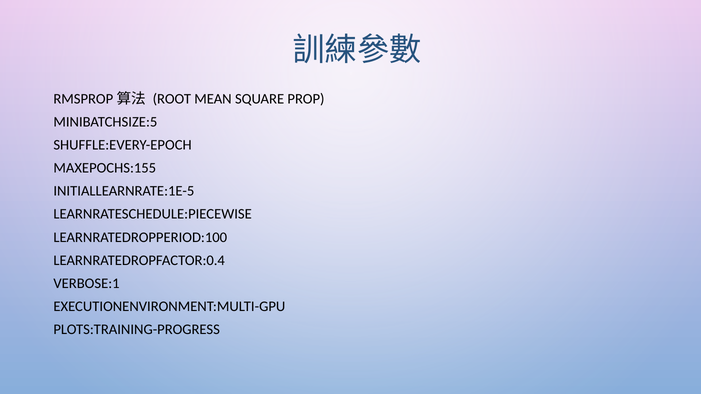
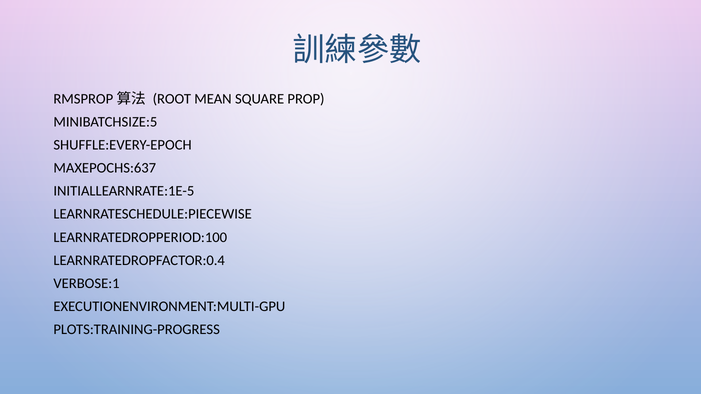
MAXEPOCHS:155: MAXEPOCHS:155 -> MAXEPOCHS:637 (105, 168)
